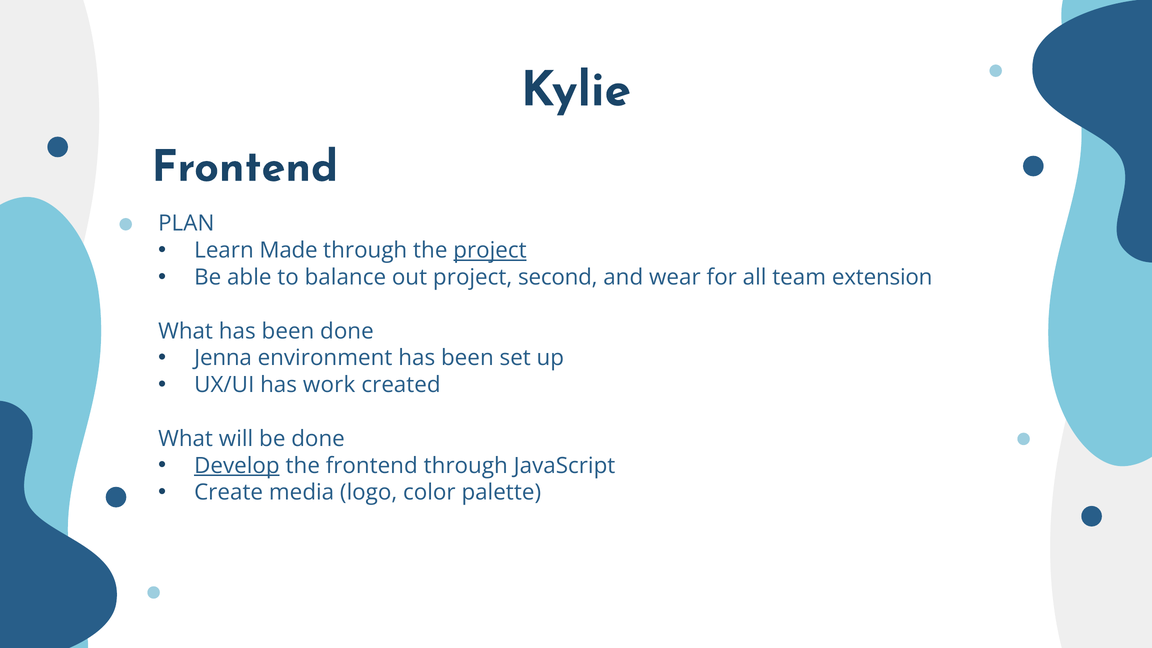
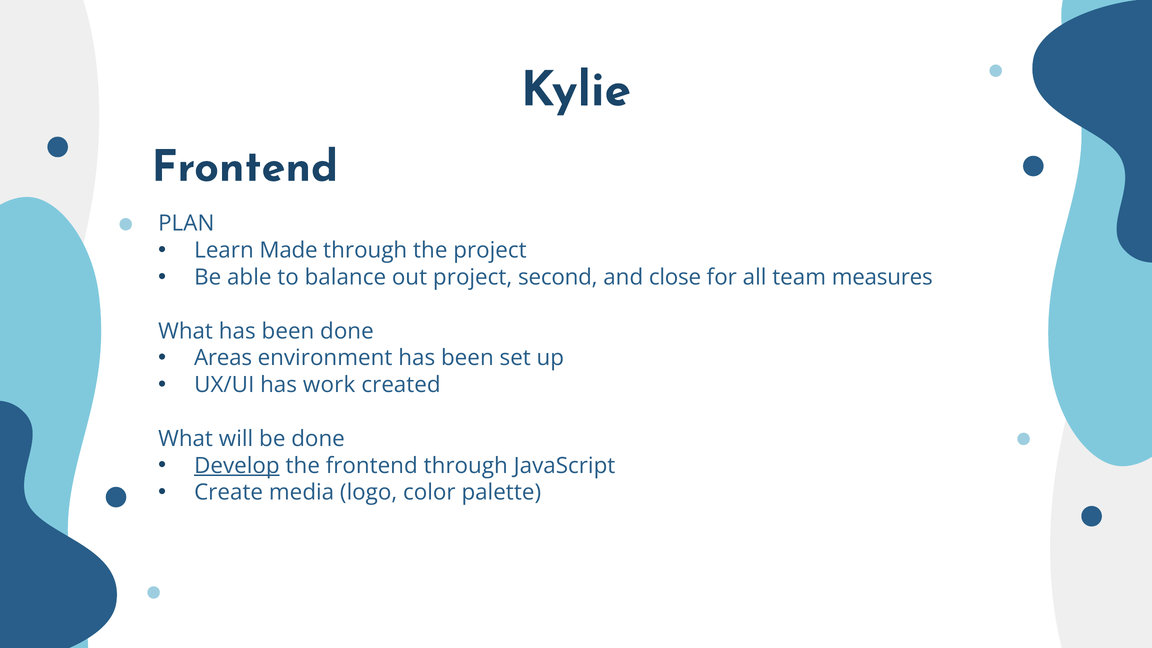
project underline: present -> none (490, 250)
wear: wear -> close (675, 277)
extension: extension -> measures (882, 277)
Jenna: Jenna -> Areas (223, 358)
